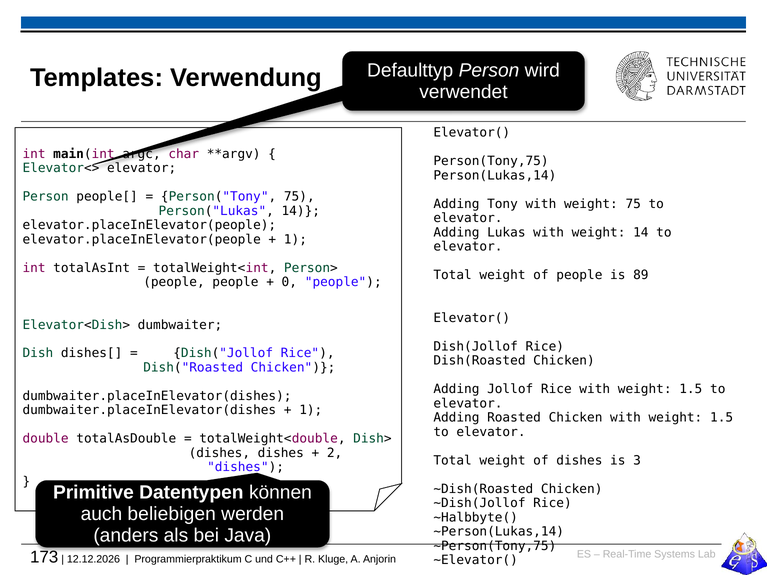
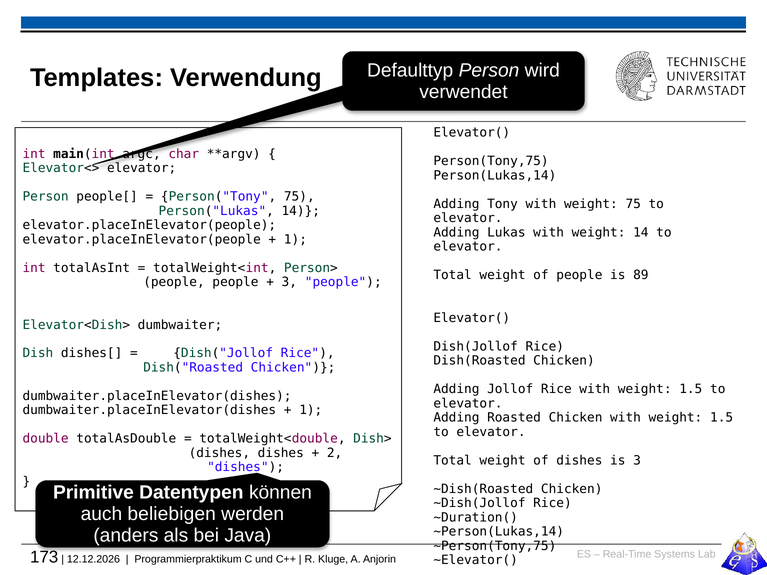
0: 0 -> 3 (289, 282)
~Halbbyte(: ~Halbbyte( -> ~Duration( (476, 518)
